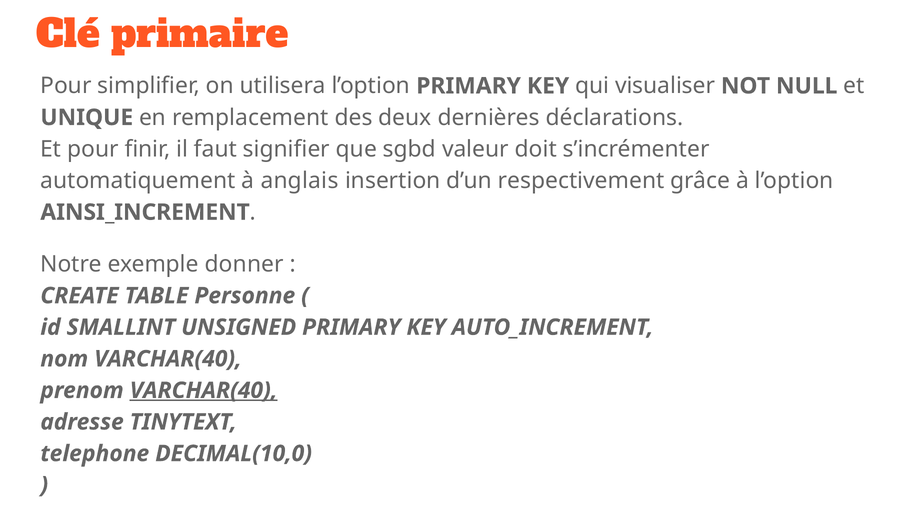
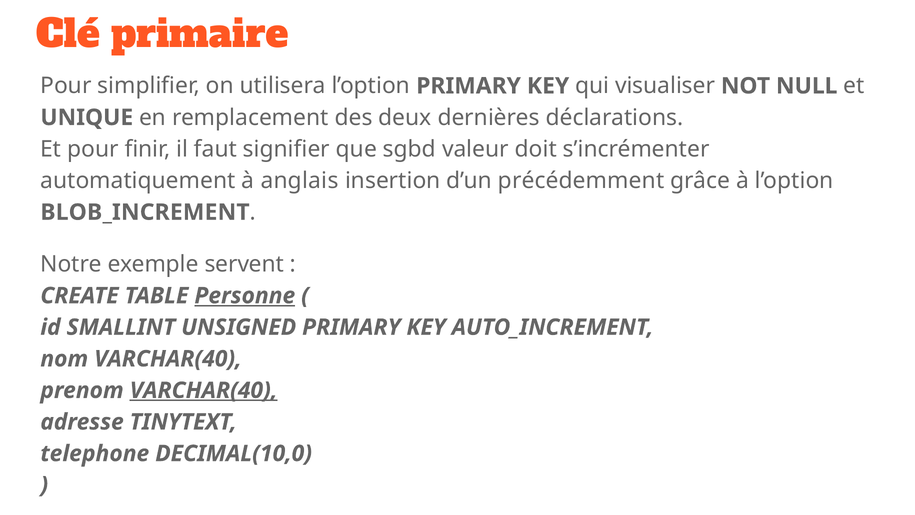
respectivement: respectivement -> précédemment (581, 181)
AINSI_INCREMENT: AINSI_INCREMENT -> BLOB_INCREMENT (145, 212)
donner: donner -> servent (244, 264)
Personne underline: none -> present (245, 296)
